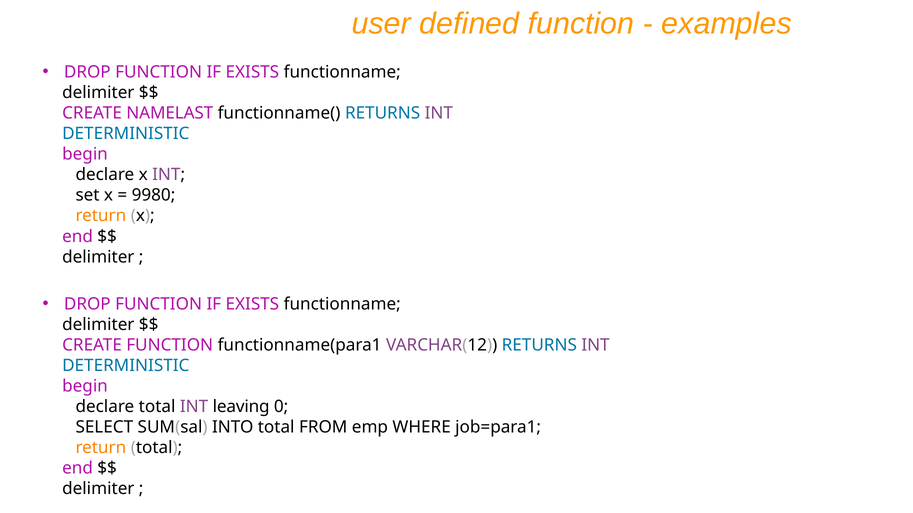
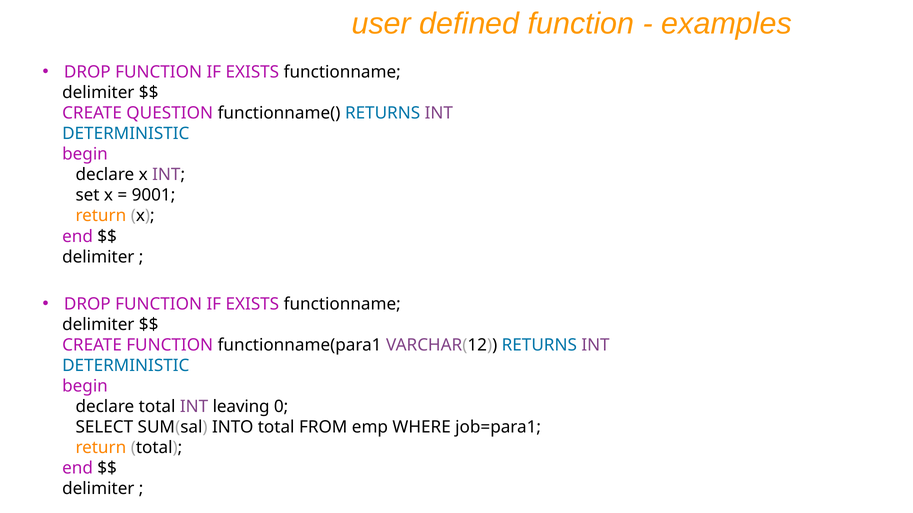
NAMELAST: NAMELAST -> QUESTION (170, 113)
9980: 9980 -> 9001 (154, 196)
